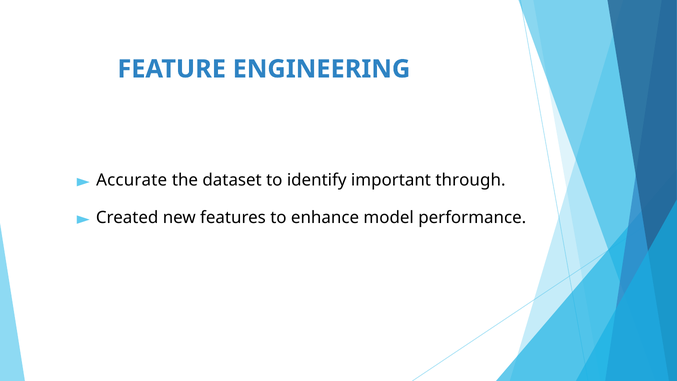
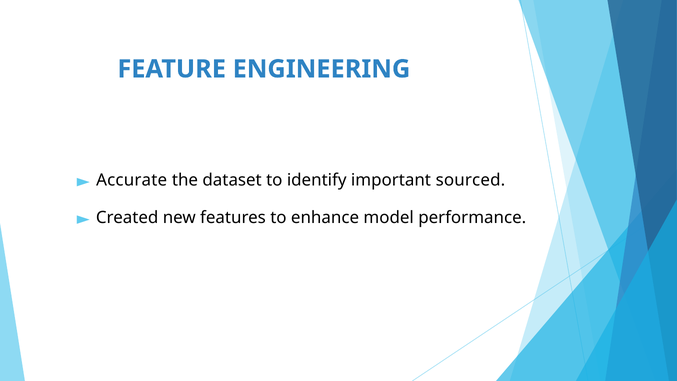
through: through -> sourced (470, 180)
